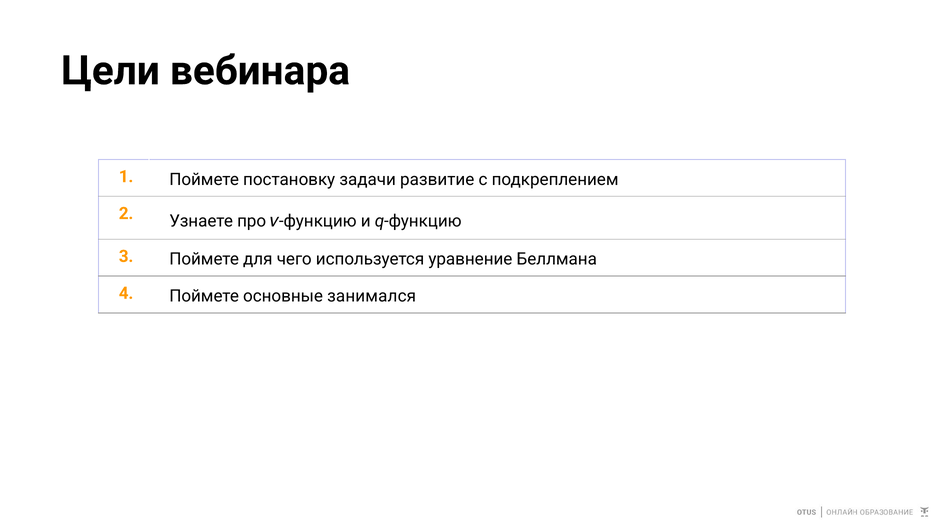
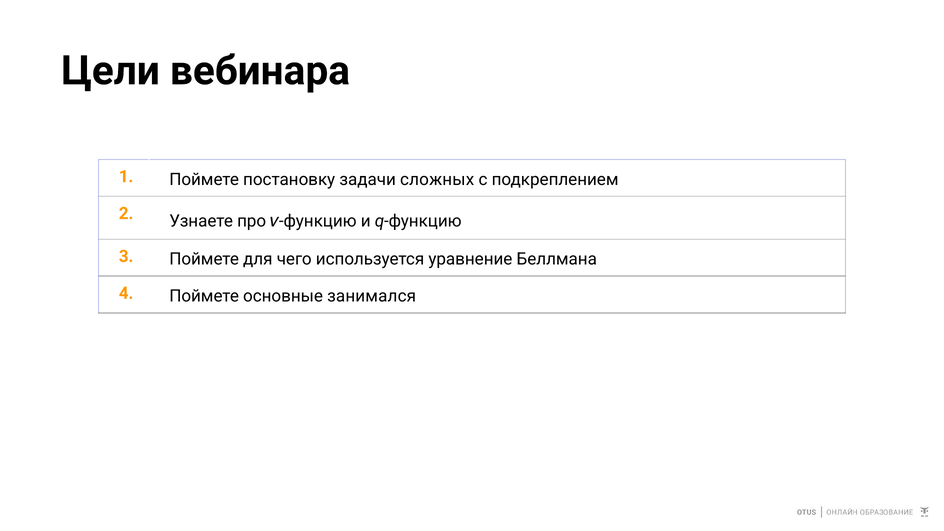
развитие: развитие -> сложных (437, 179)
